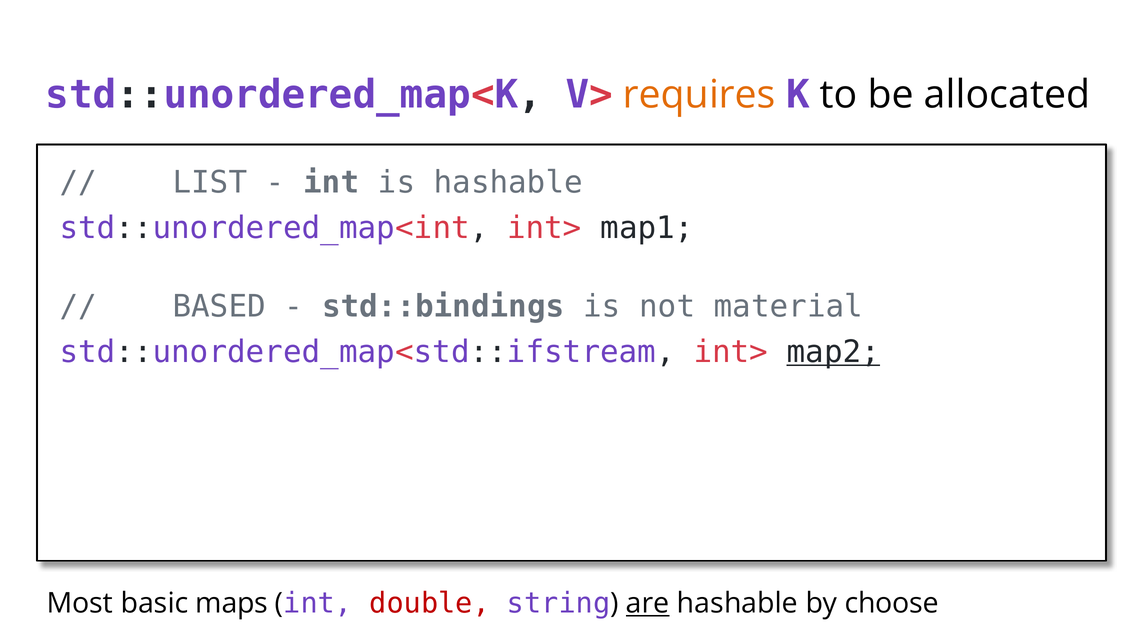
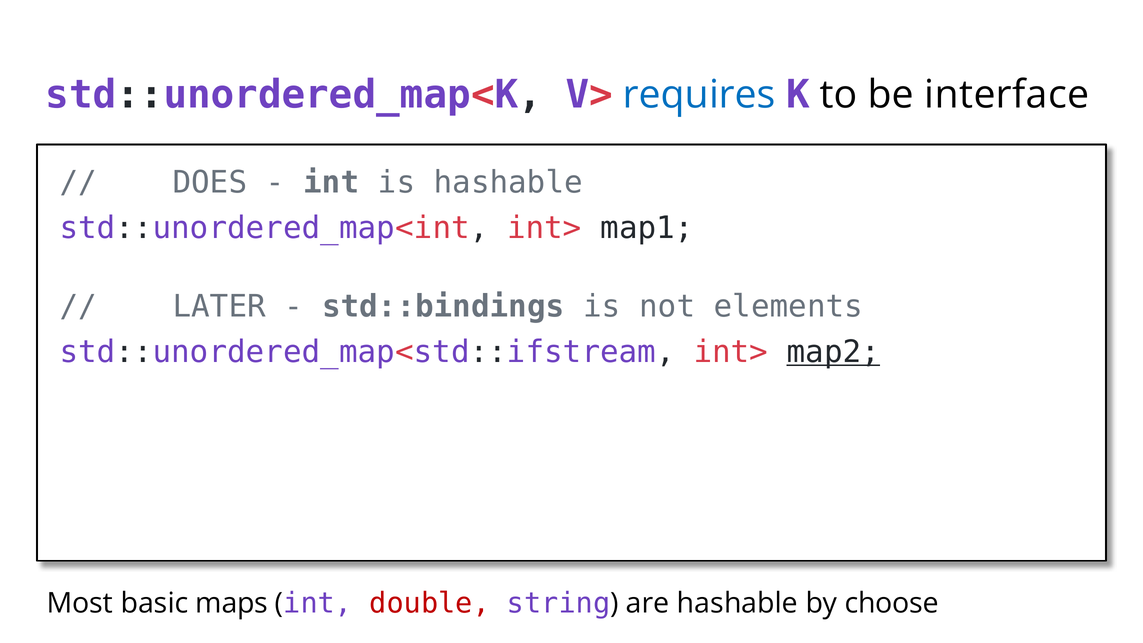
requires colour: orange -> blue (699, 95)
allocated: allocated -> interface (1007, 95)
LIST: LIST -> DOES (210, 182)
BASED: BASED -> LATER (219, 307)
material: material -> elements (788, 307)
are underline: present -> none (648, 603)
